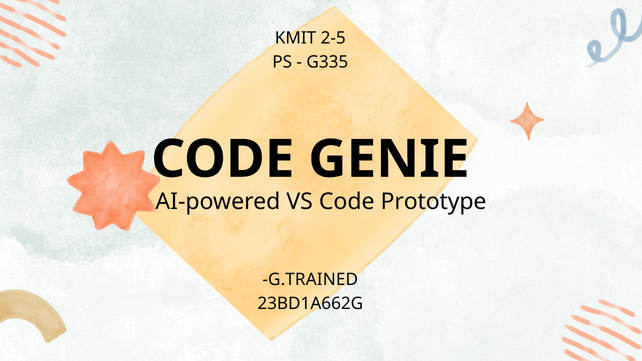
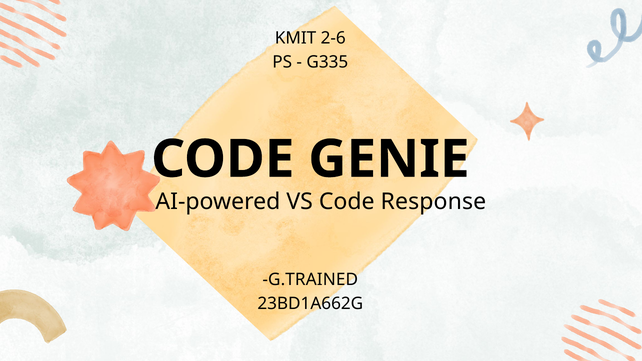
2-5: 2-5 -> 2-6 (333, 38)
Prototype: Prototype -> Response (433, 202)
